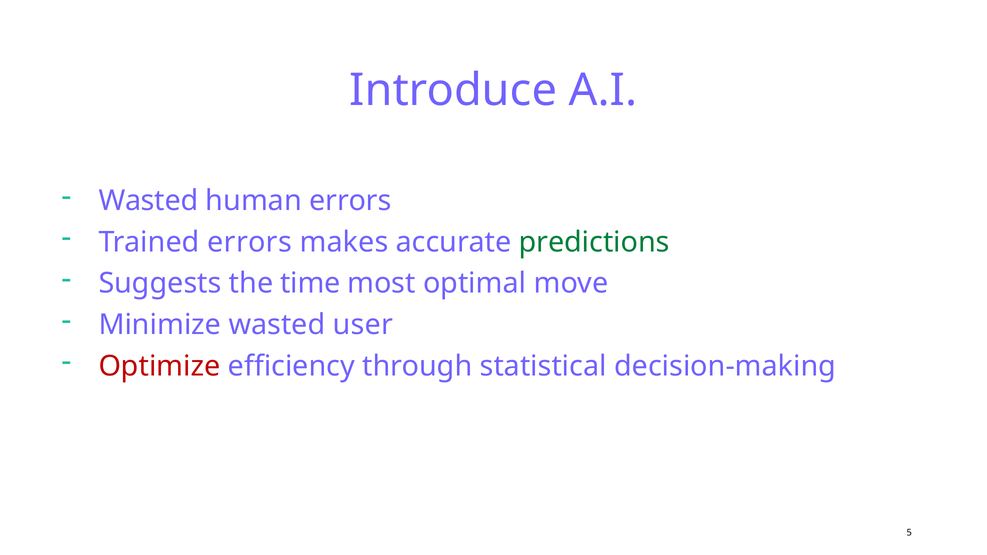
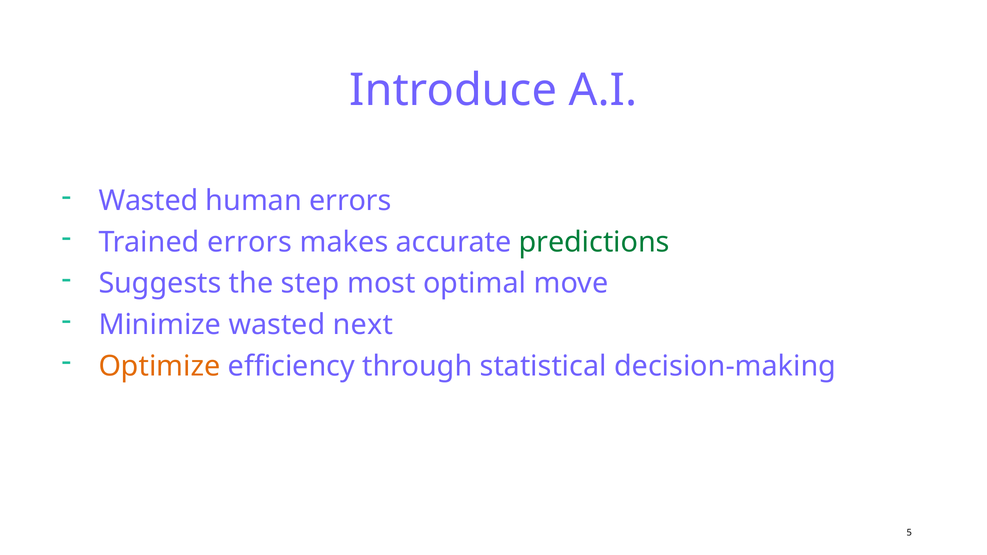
time: time -> step (310, 284)
user: user -> next (363, 325)
Optimize colour: red -> orange (159, 366)
